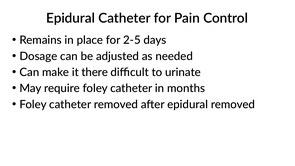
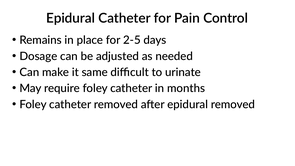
there: there -> same (95, 72)
